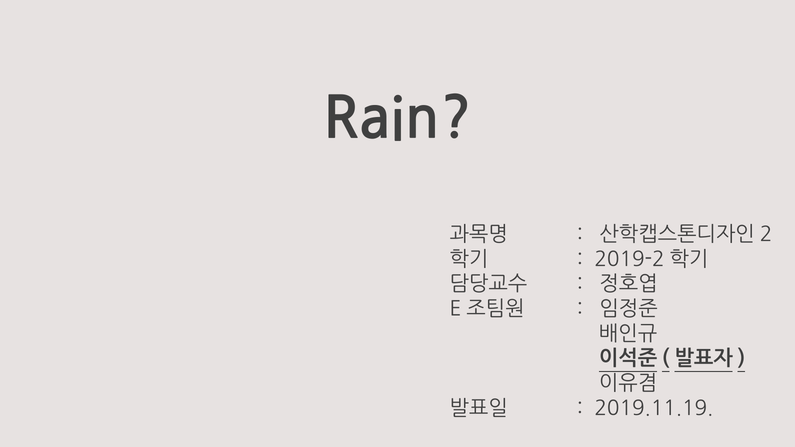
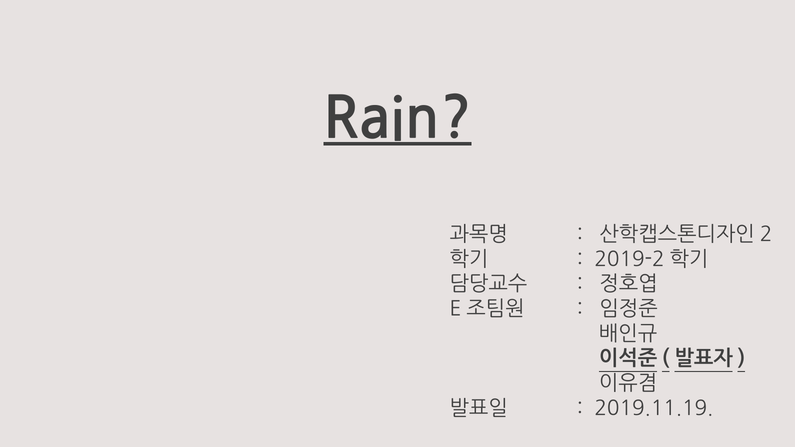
Rain underline: none -> present (397, 119)
